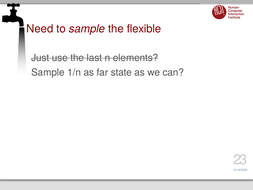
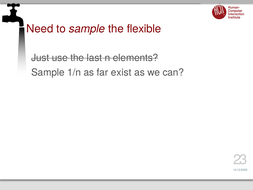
state: state -> exist (121, 72)
